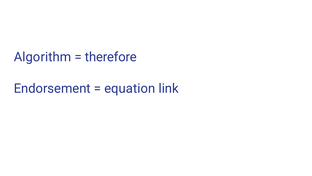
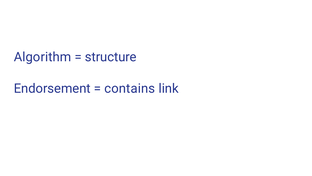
therefore: therefore -> structure (111, 57)
equation: equation -> contains (130, 88)
